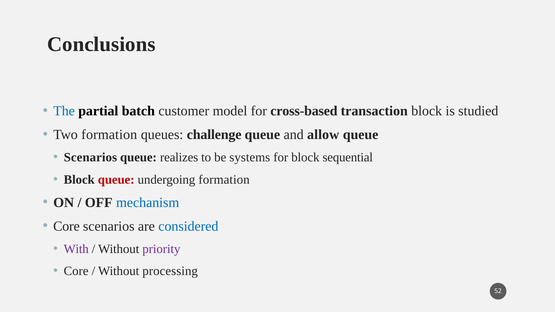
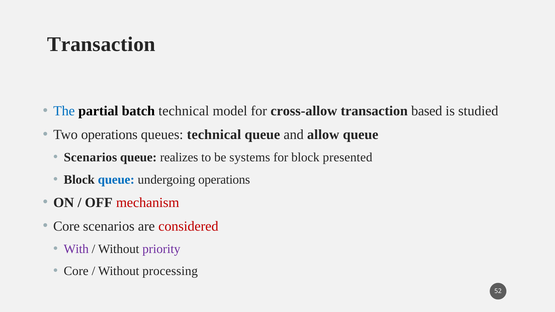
Conclusions: Conclusions -> Transaction (101, 44)
batch customer: customer -> technical (184, 111)
cross-based: cross-based -> cross-allow (304, 111)
transaction block: block -> based (427, 111)
Two formation: formation -> operations (109, 135)
queues challenge: challenge -> technical (214, 135)
sequential: sequential -> presented (348, 157)
queue colour: red -> blue (116, 180)
undergoing formation: formation -> operations (224, 180)
mechanism colour: blue -> red (148, 203)
considered colour: blue -> red (188, 226)
